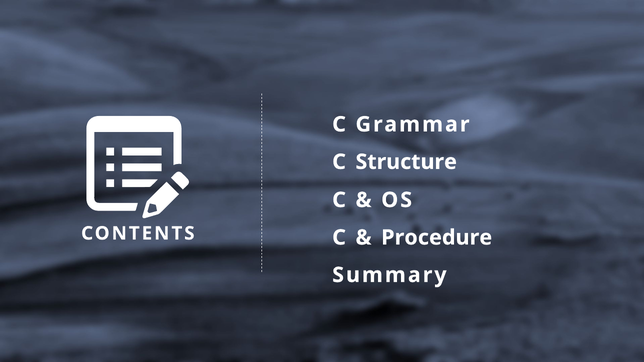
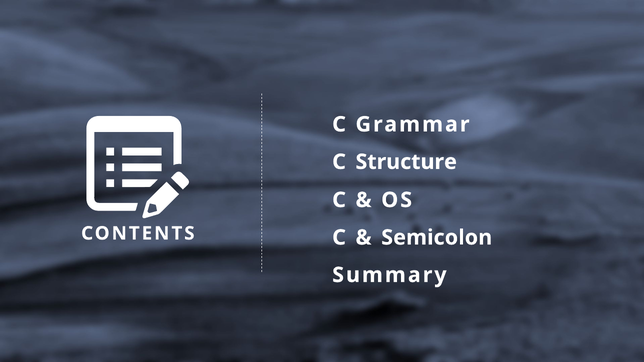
Procedure: Procedure -> Semicolon (437, 238)
